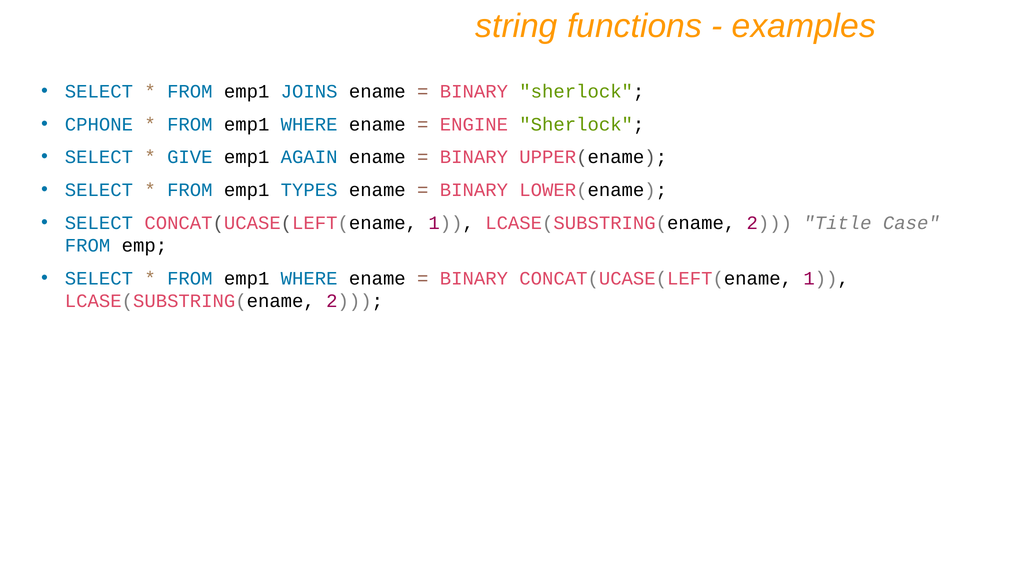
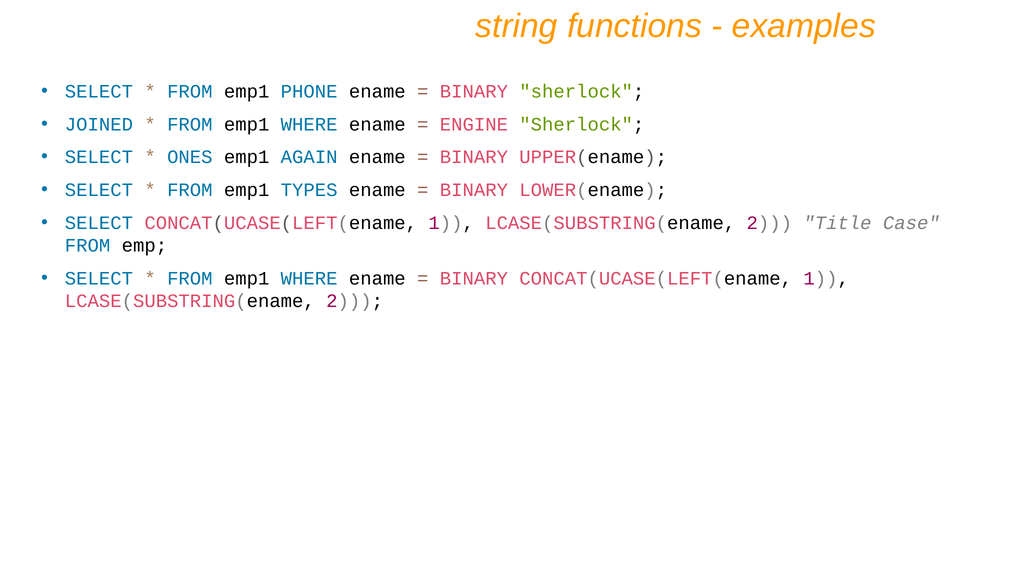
JOINS: JOINS -> PHONE (309, 92)
CPHONE: CPHONE -> JOINED (99, 124)
GIVE: GIVE -> ONES (190, 157)
